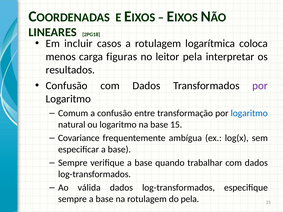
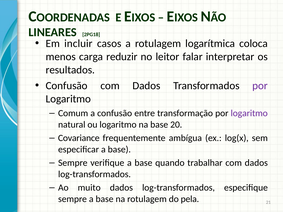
figuras: figuras -> reduzir (122, 57)
leitor pela: pela -> falar (193, 57)
logaritmo colour: blue -> purple (249, 113)
15: 15 -> 20 (176, 125)
válida: válida -> muito (89, 188)
